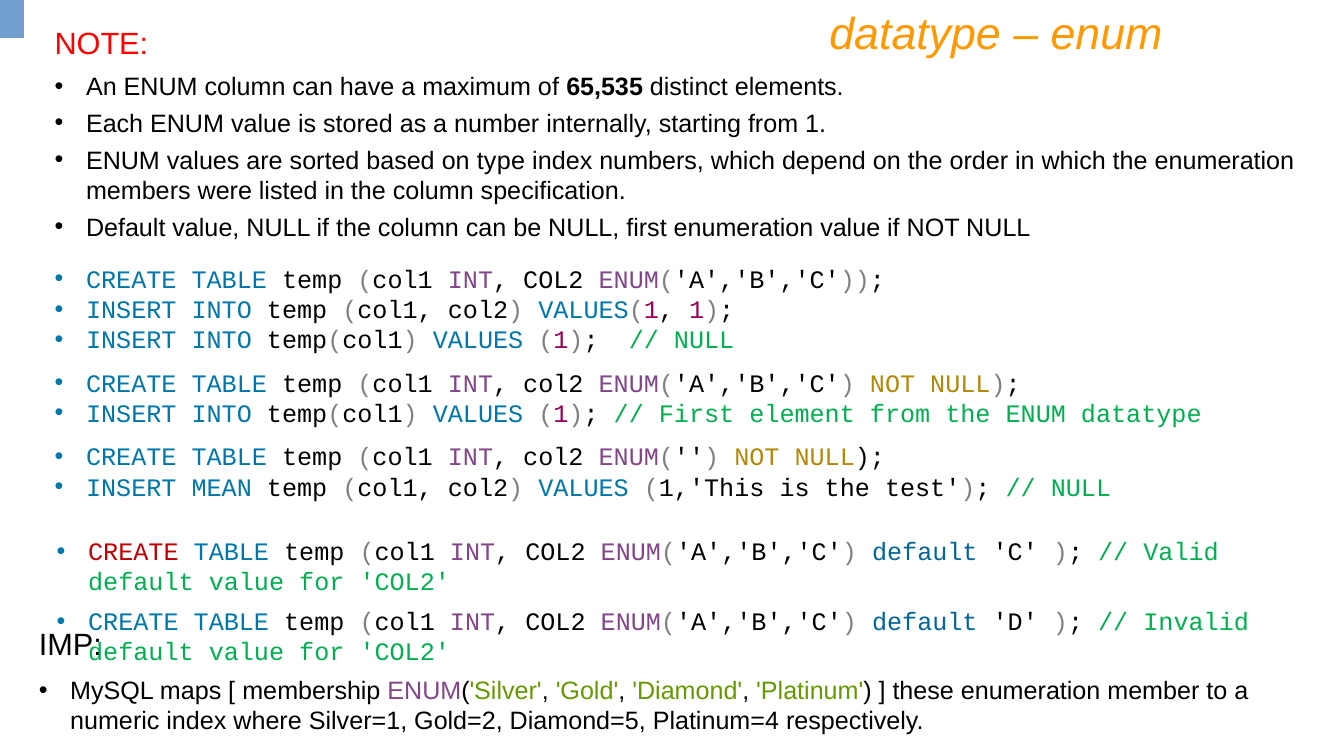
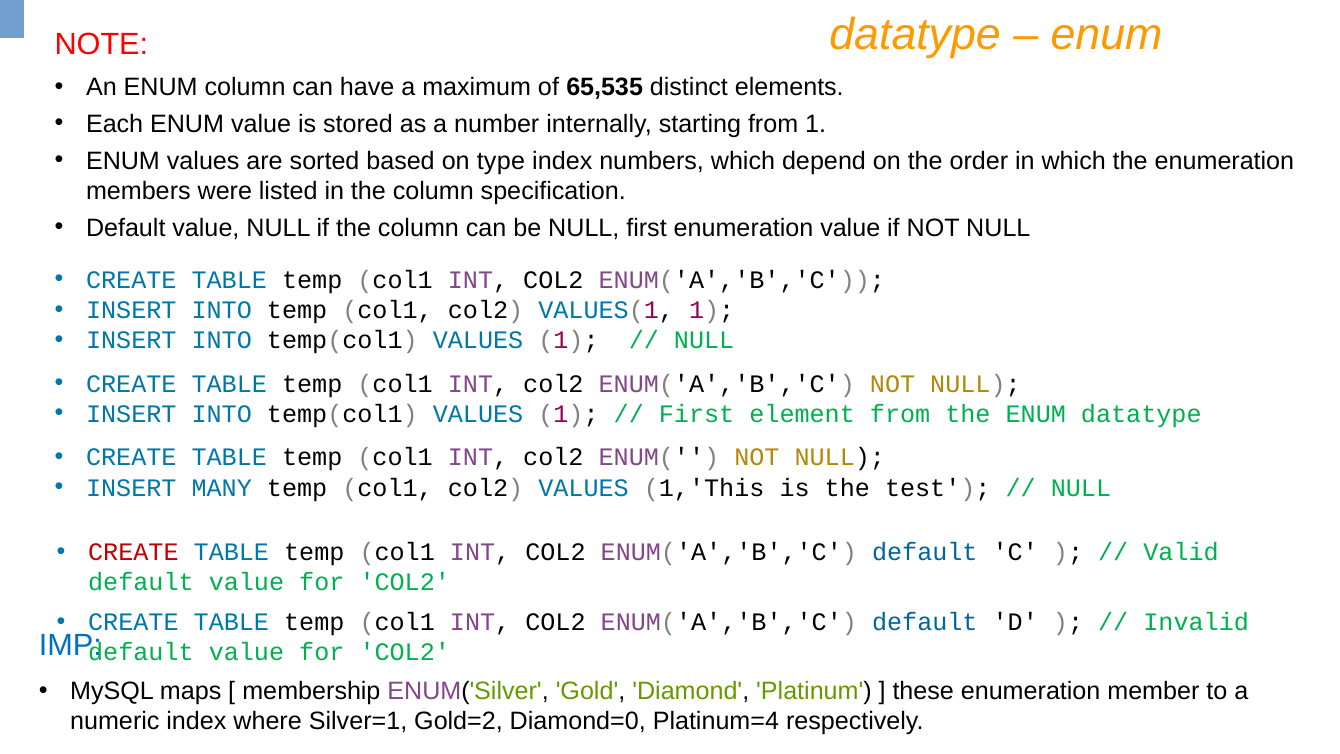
MEAN: MEAN -> MANY (222, 488)
IMP colour: black -> blue (70, 645)
Diamond=5: Diamond=5 -> Diamond=0 (578, 721)
